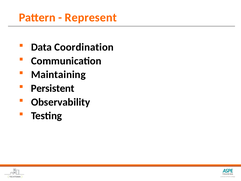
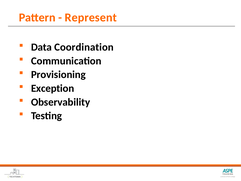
Maintaining: Maintaining -> Provisioning (58, 75)
Persistent: Persistent -> Exception (53, 88)
